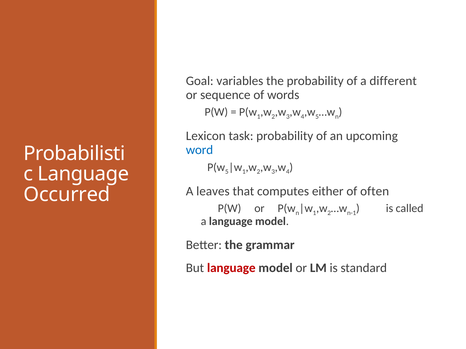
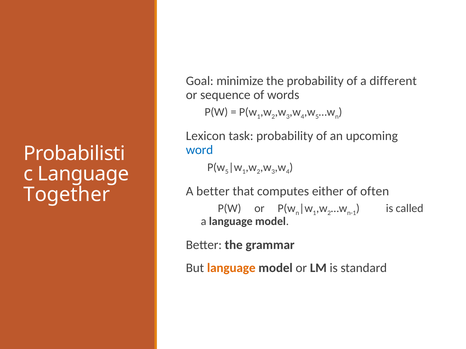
variables: variables -> minimize (240, 81)
A leaves: leaves -> better (213, 191)
Occurred: Occurred -> Together (67, 195)
language colour: red -> orange (231, 268)
